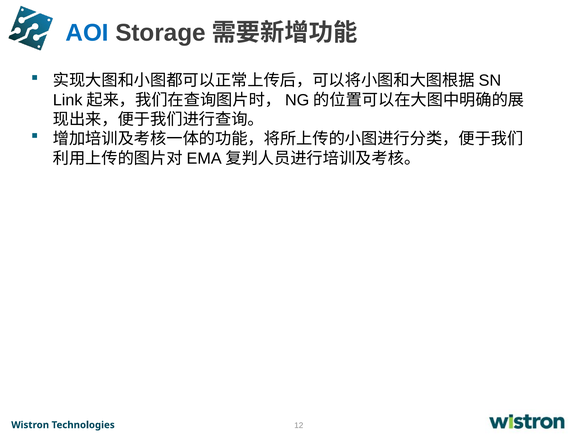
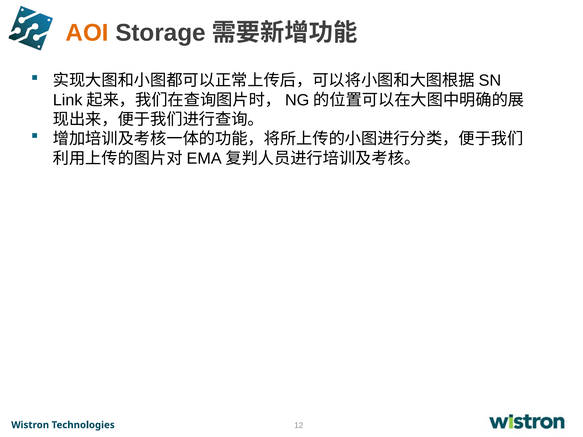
AOI colour: blue -> orange (87, 33)
